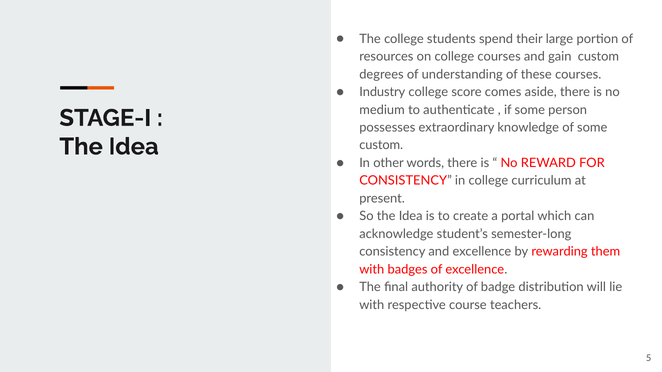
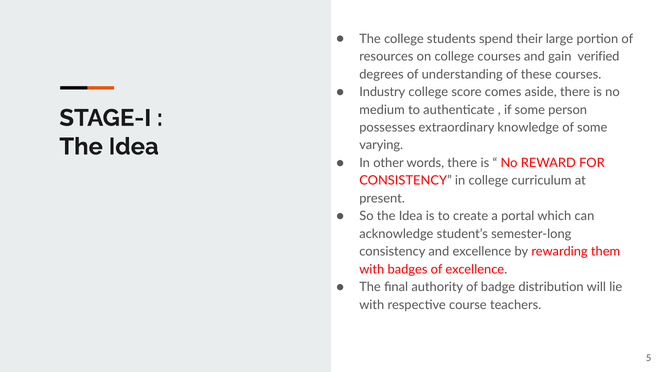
gain custom: custom -> verified (598, 57)
custom: custom -> varying (381, 145)
